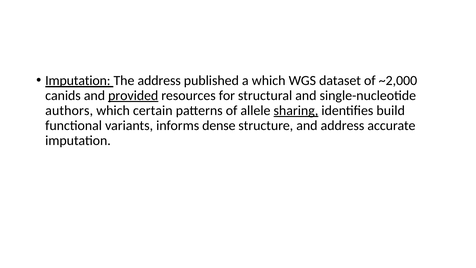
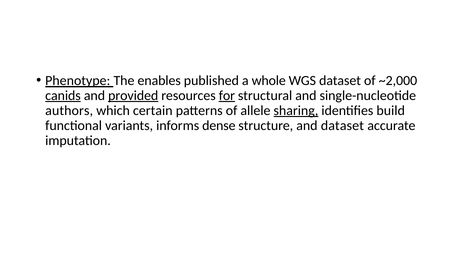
Imputation: Imputation -> Phenotype (78, 80)
The address: address -> enables (159, 80)
a which: which -> whole (269, 80)
canids underline: none -> present (63, 95)
for underline: none -> present (227, 95)
and address: address -> dataset (342, 125)
